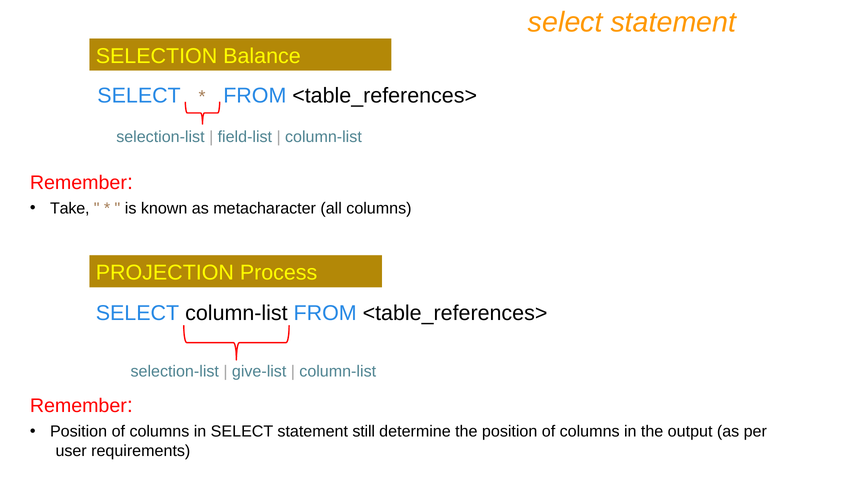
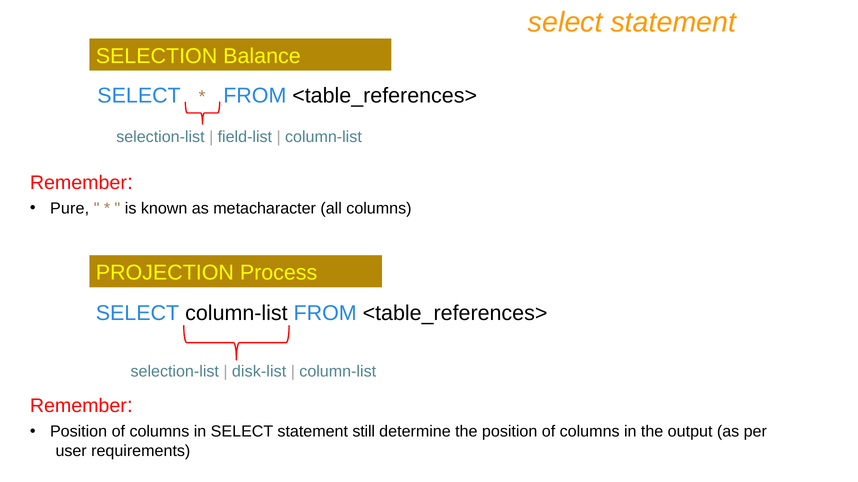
Take: Take -> Pure (70, 209)
give-list: give-list -> disk-list (259, 372)
